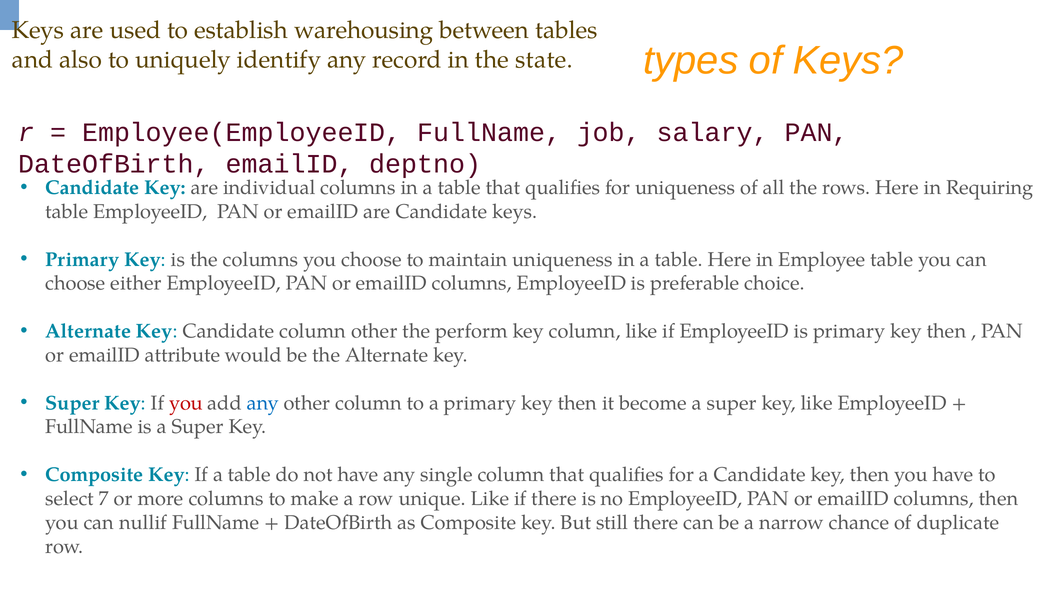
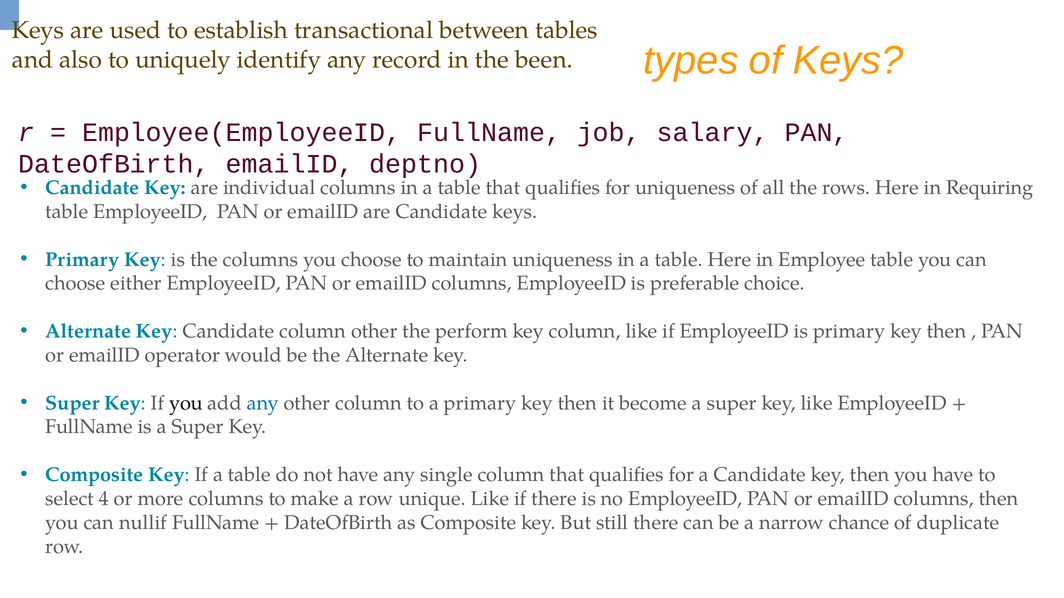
warehousing: warehousing -> transactional (364, 30)
state: state -> been (544, 60)
attribute: attribute -> operator (182, 355)
you colour: red -> black (186, 403)
7: 7 -> 4 (104, 499)
